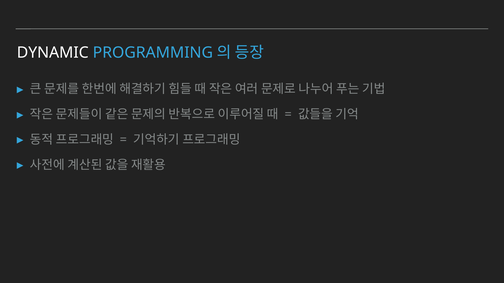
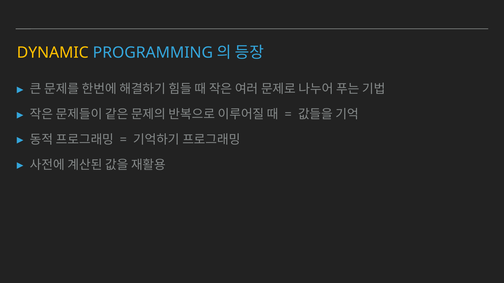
DYNAMIC colour: white -> yellow (53, 53)
